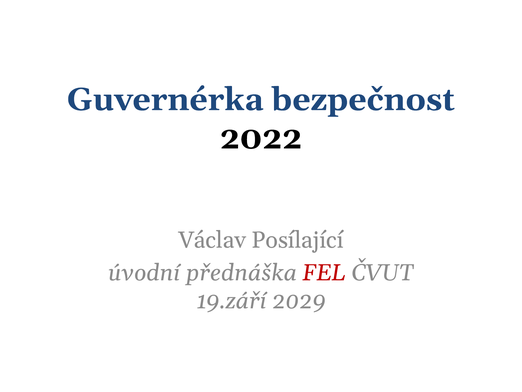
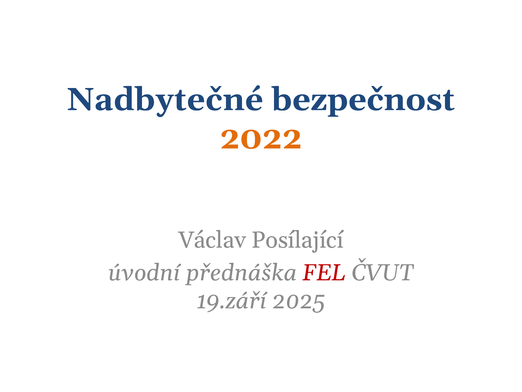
Guvernérka: Guvernérka -> Nadbytečné (165, 99)
2022 colour: black -> orange (261, 138)
2029: 2029 -> 2025 (299, 300)
